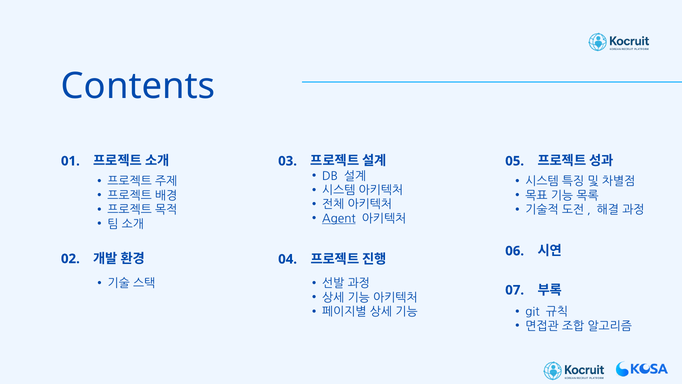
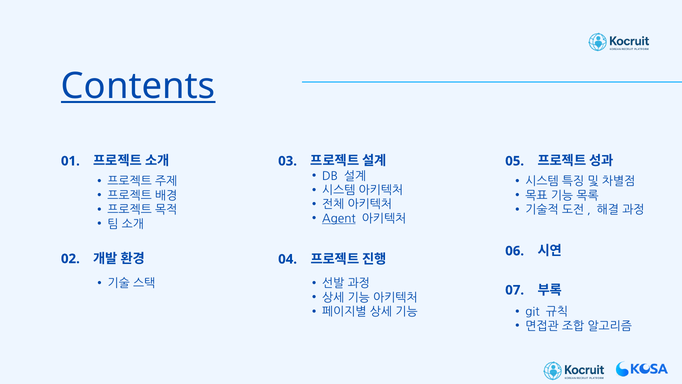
Contents underline: none -> present (138, 86)
